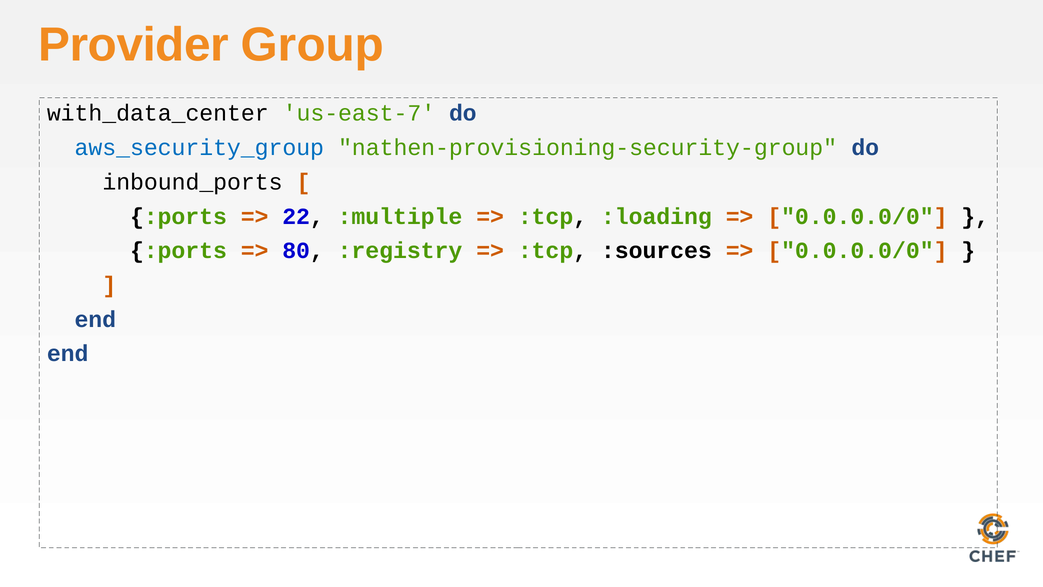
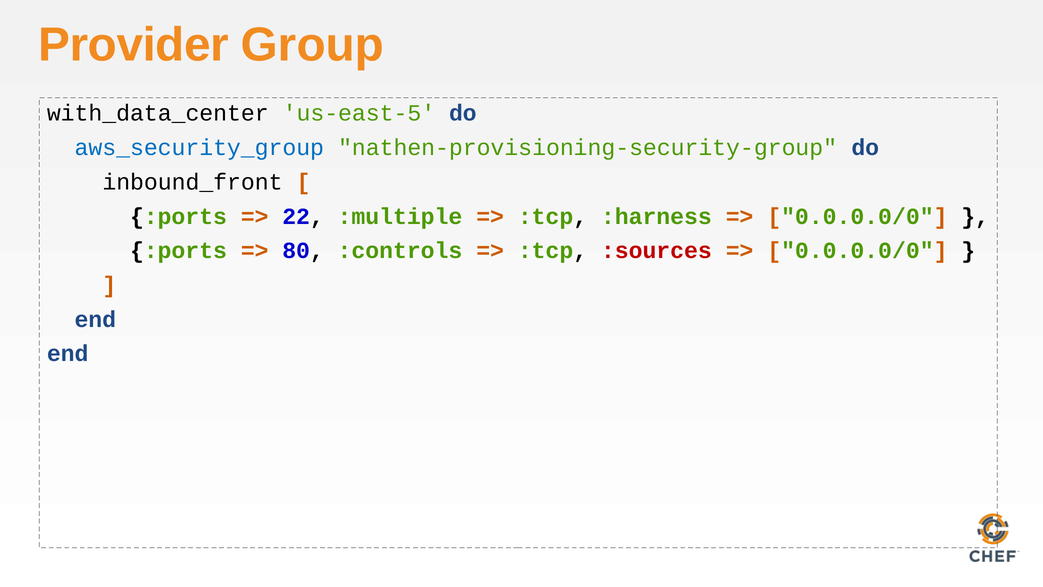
us-east-7: us-east-7 -> us-east-5 (359, 113)
inbound_ports: inbound_ports -> inbound_front (192, 182)
:loading: :loading -> :harness (656, 216)
:registry: :registry -> :controls (400, 251)
:sources colour: black -> red (656, 251)
